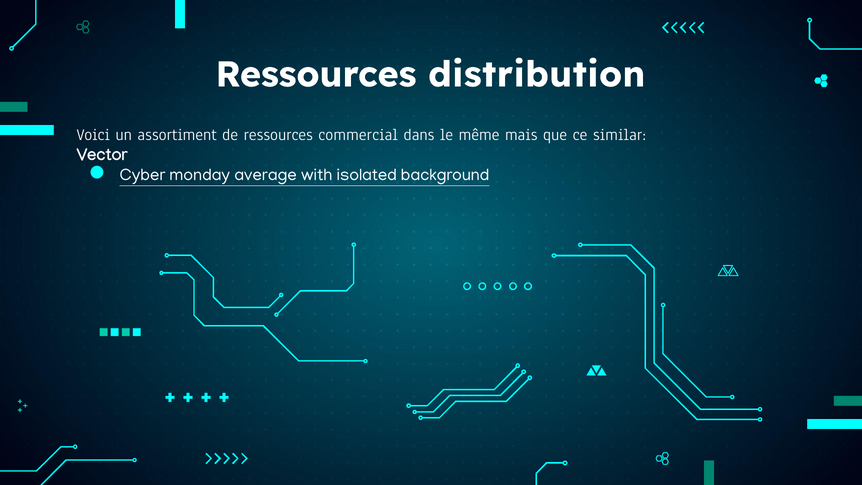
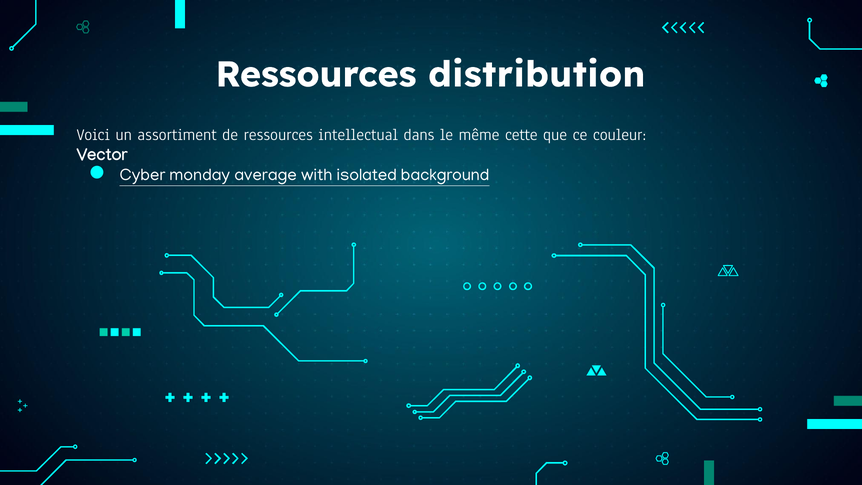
commercial: commercial -> intellectual (358, 134)
mais: mais -> cette (521, 134)
similar: similar -> couleur (620, 134)
